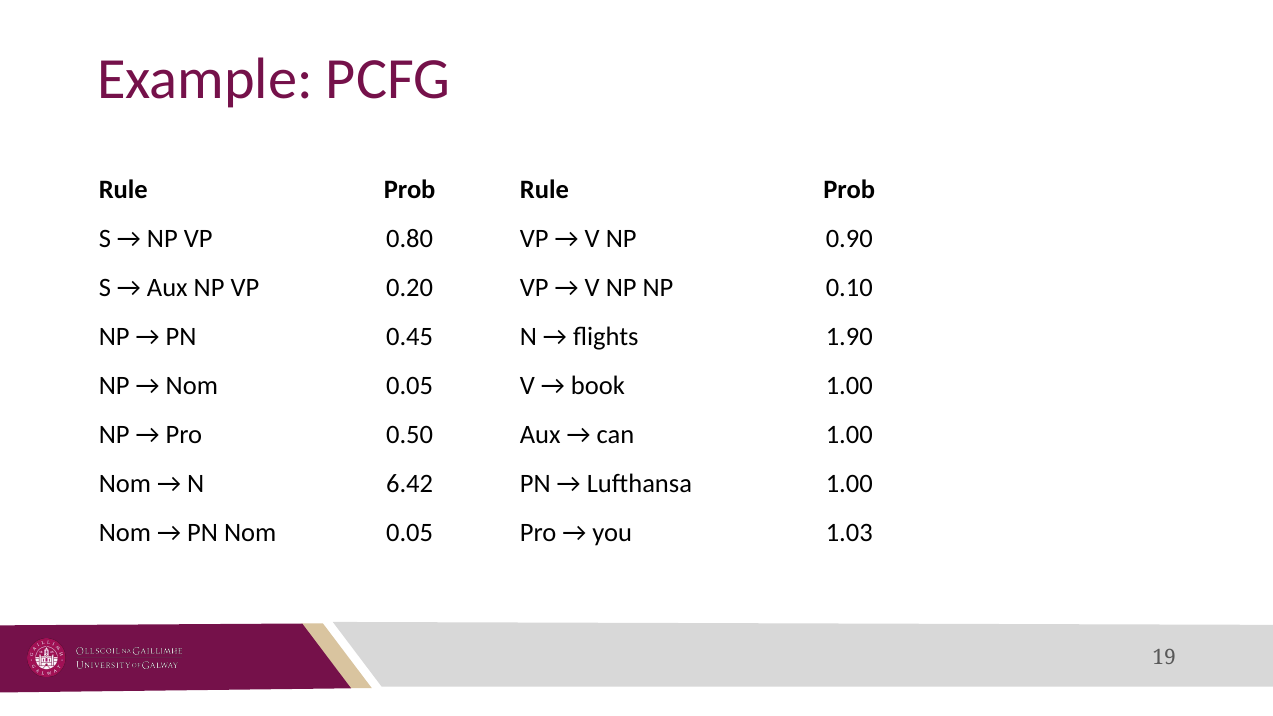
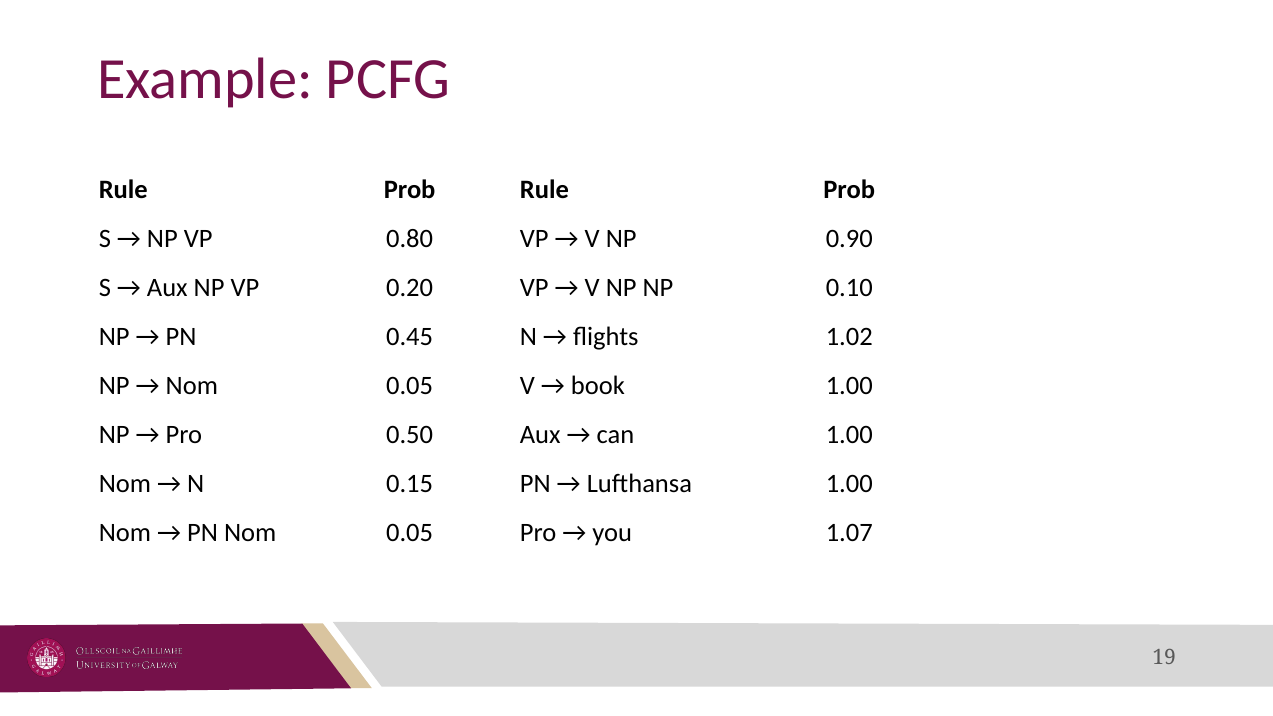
1.90: 1.90 -> 1.02 (849, 337)
6.42: 6.42 -> 0.15 (410, 484)
1.03: 1.03 -> 1.07 (849, 533)
